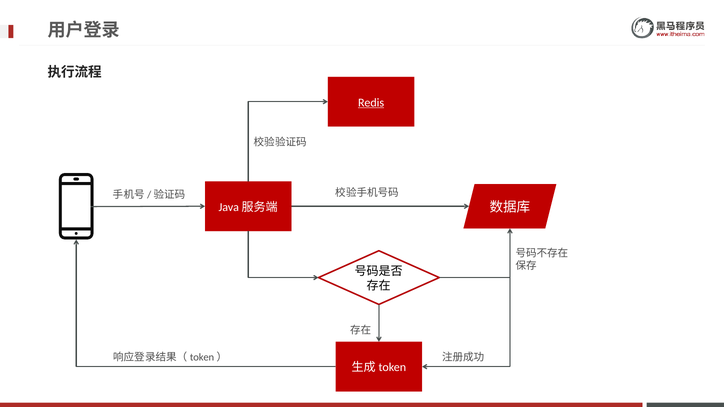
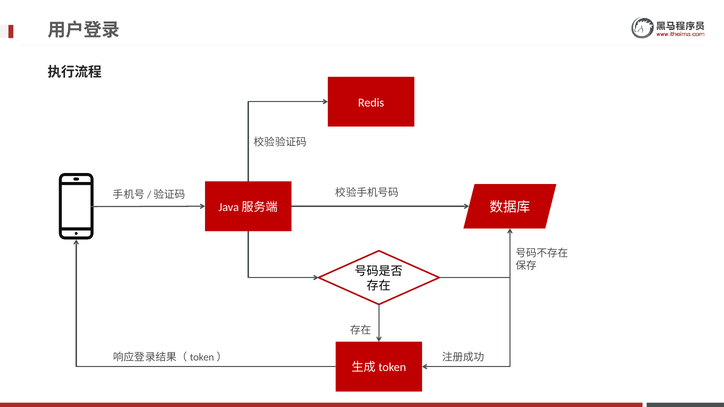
Redis underline: present -> none (371, 103)
